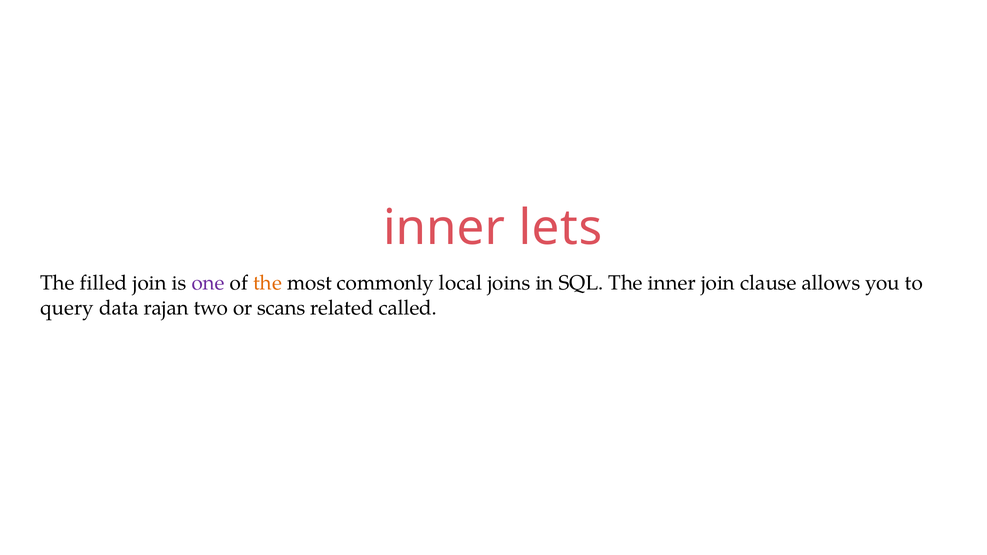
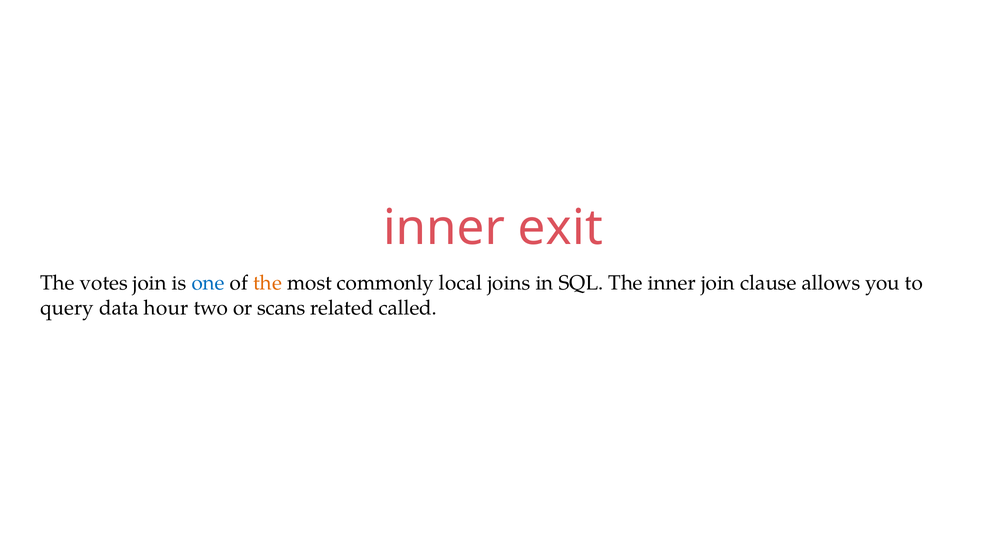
lets: lets -> exit (561, 228)
filled: filled -> votes (104, 283)
one colour: purple -> blue (208, 283)
rajan: rajan -> hour (166, 308)
